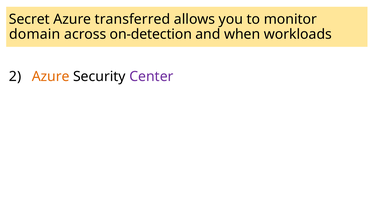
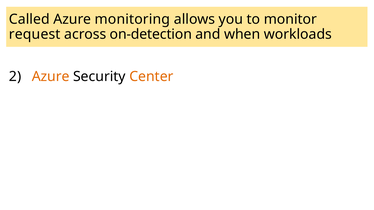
Secret: Secret -> Called (29, 19)
transferred: transferred -> monitoring (132, 19)
domain: domain -> request (35, 34)
Center colour: purple -> orange (151, 77)
